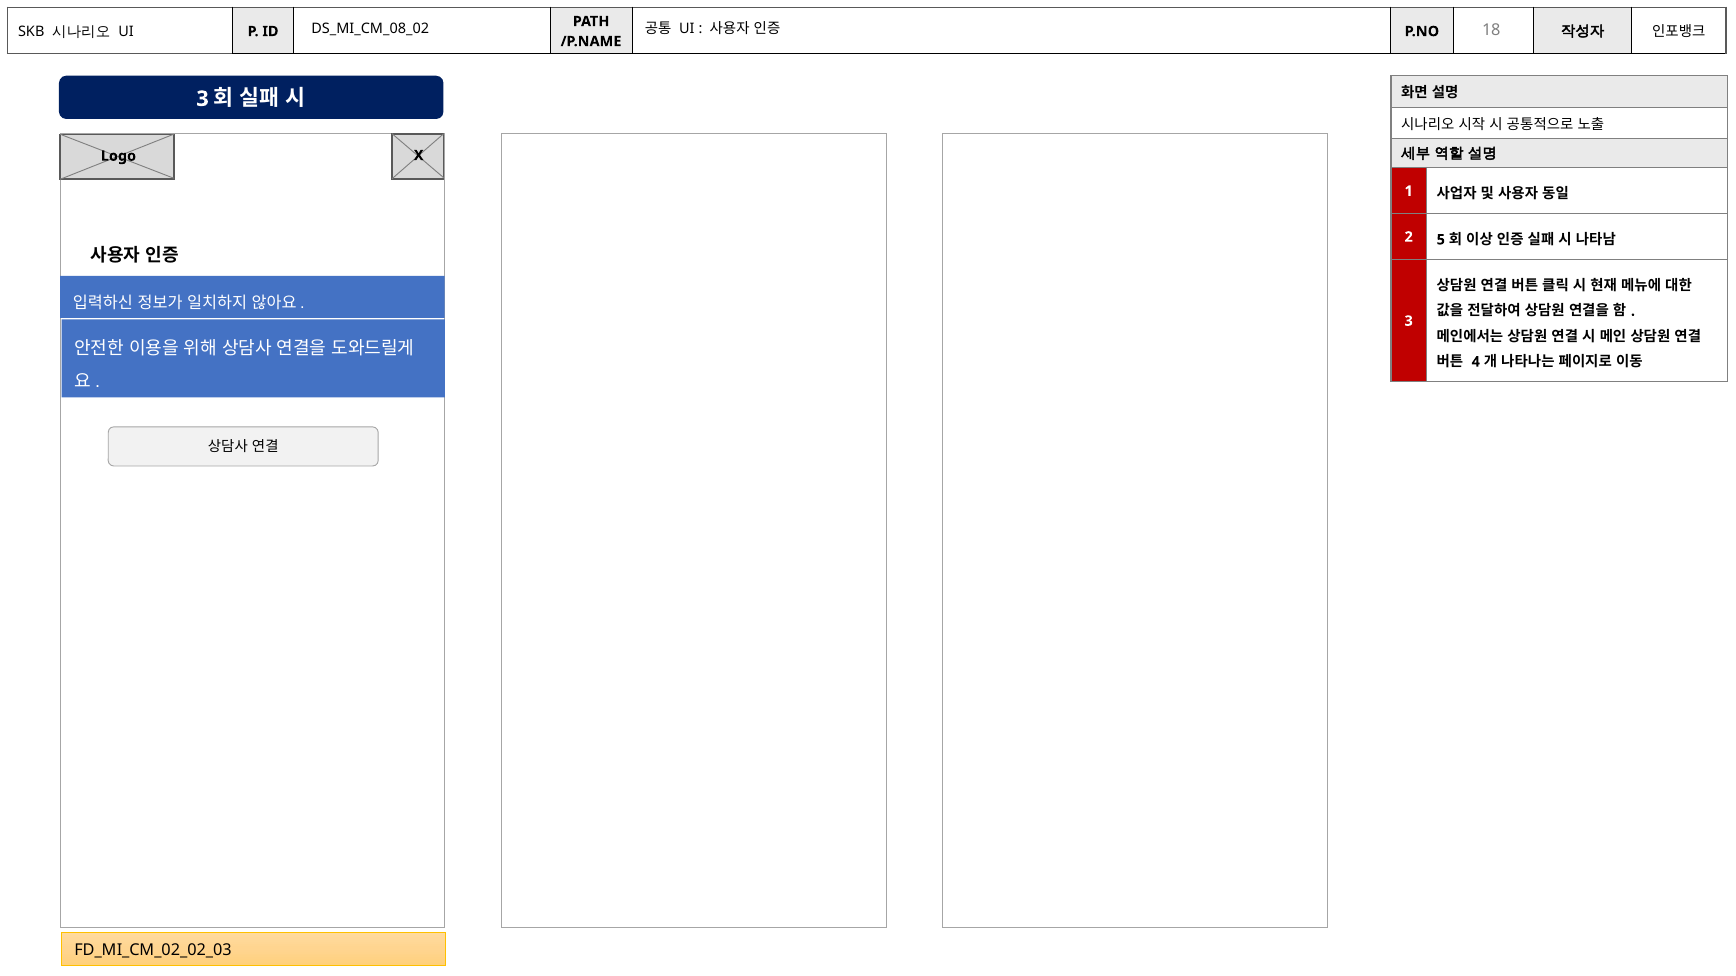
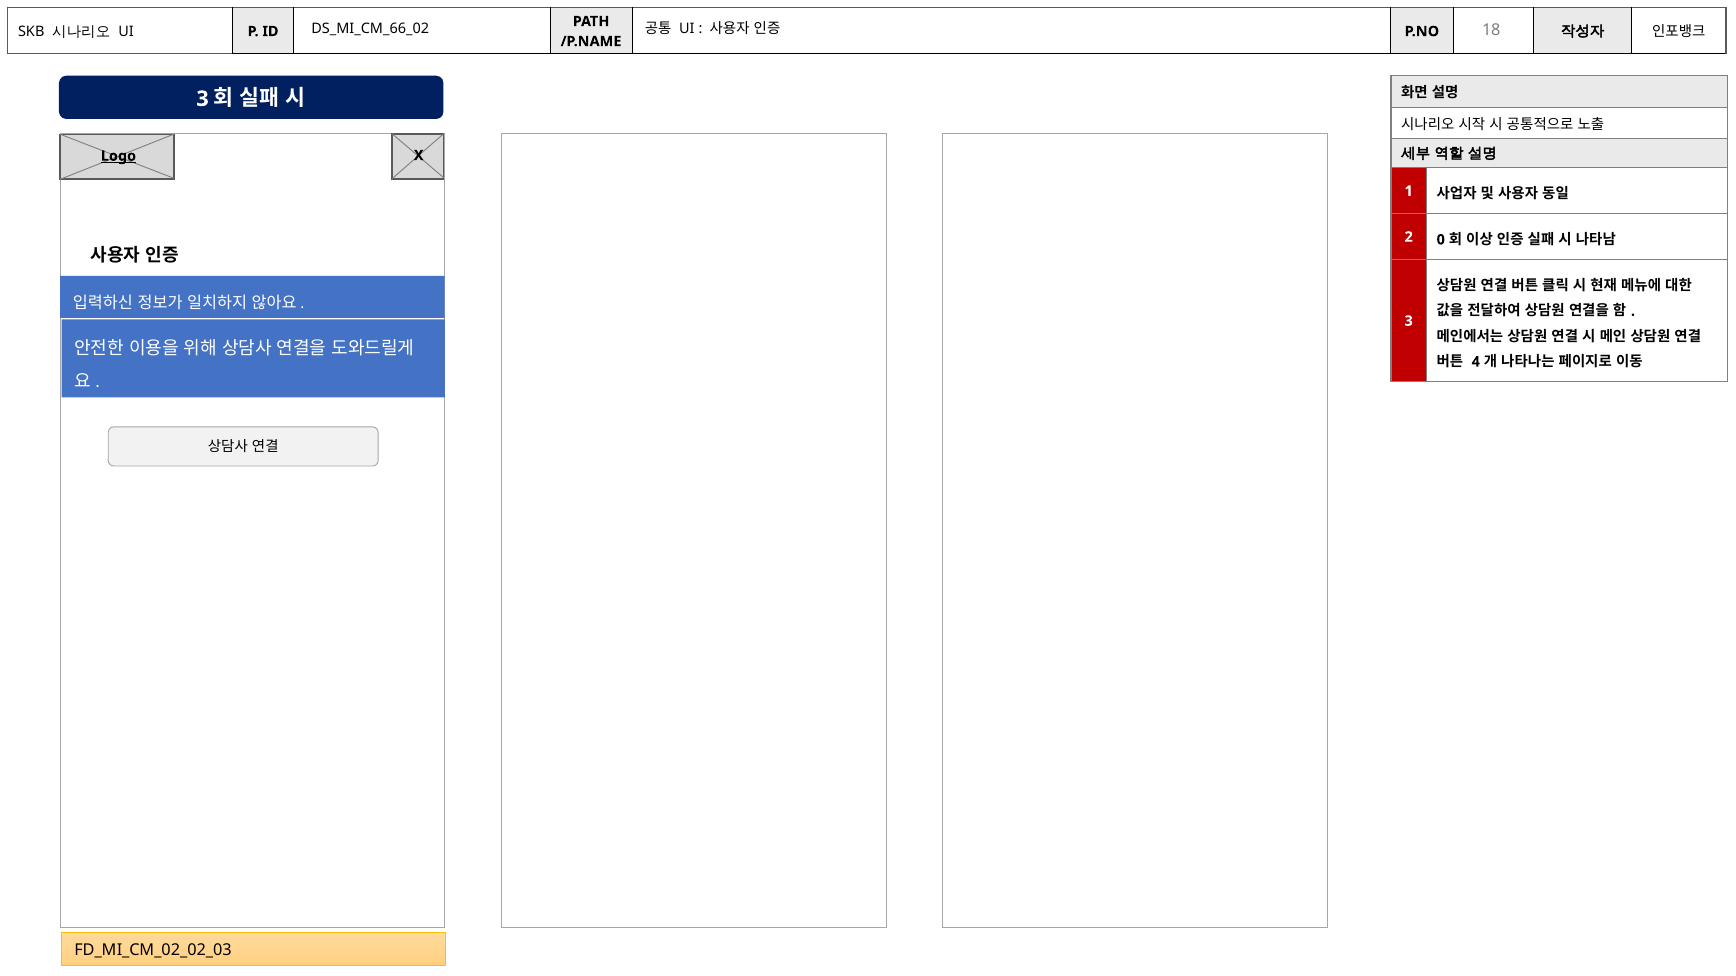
DS_MI_CM_08_02: DS_MI_CM_08_02 -> DS_MI_CM_66_02 (370, 29)
Logo underline: none -> present (118, 156)
5: 5 -> 0 (1441, 240)
